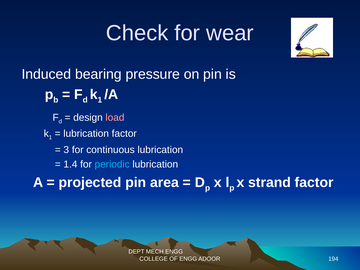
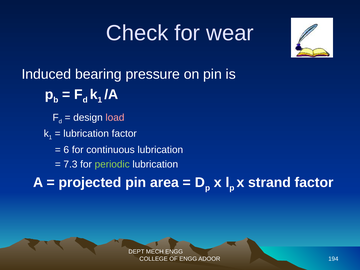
3: 3 -> 6 (66, 150)
1.4: 1.4 -> 7.3 (70, 164)
periodic colour: light blue -> light green (112, 164)
